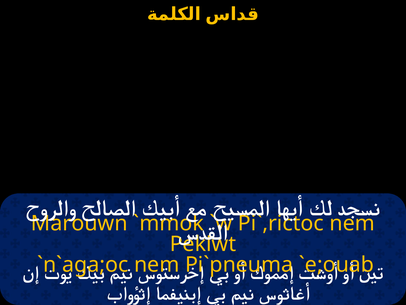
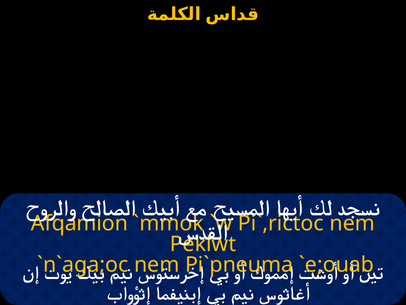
Marouwn: Marouwn -> Afqamion (79, 223)
